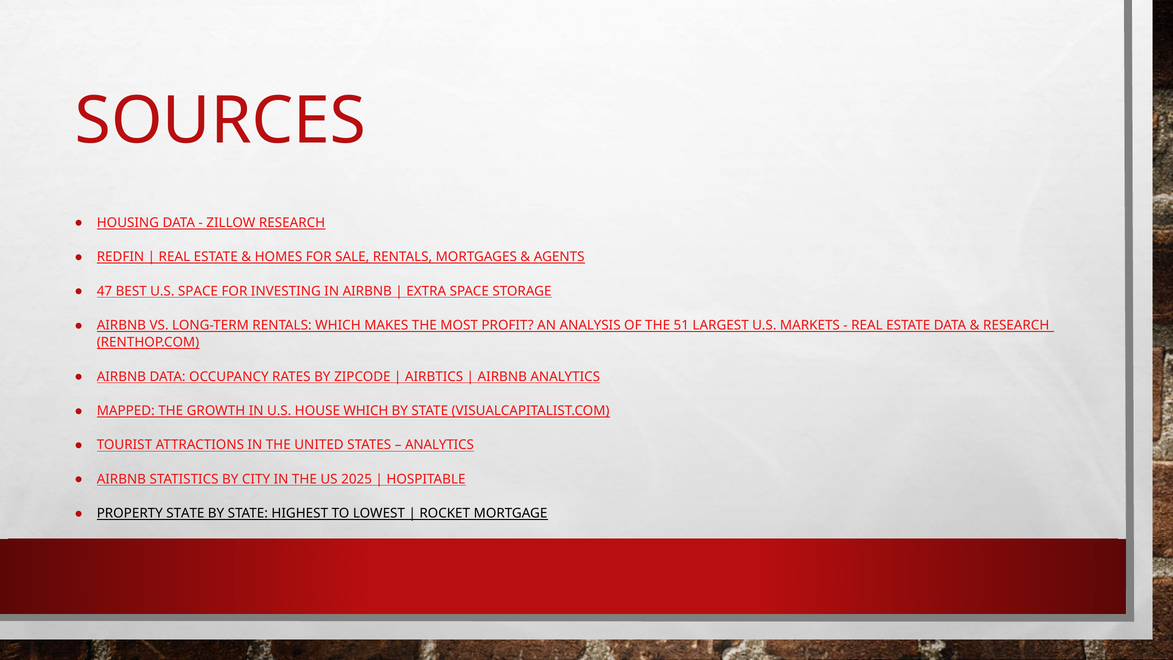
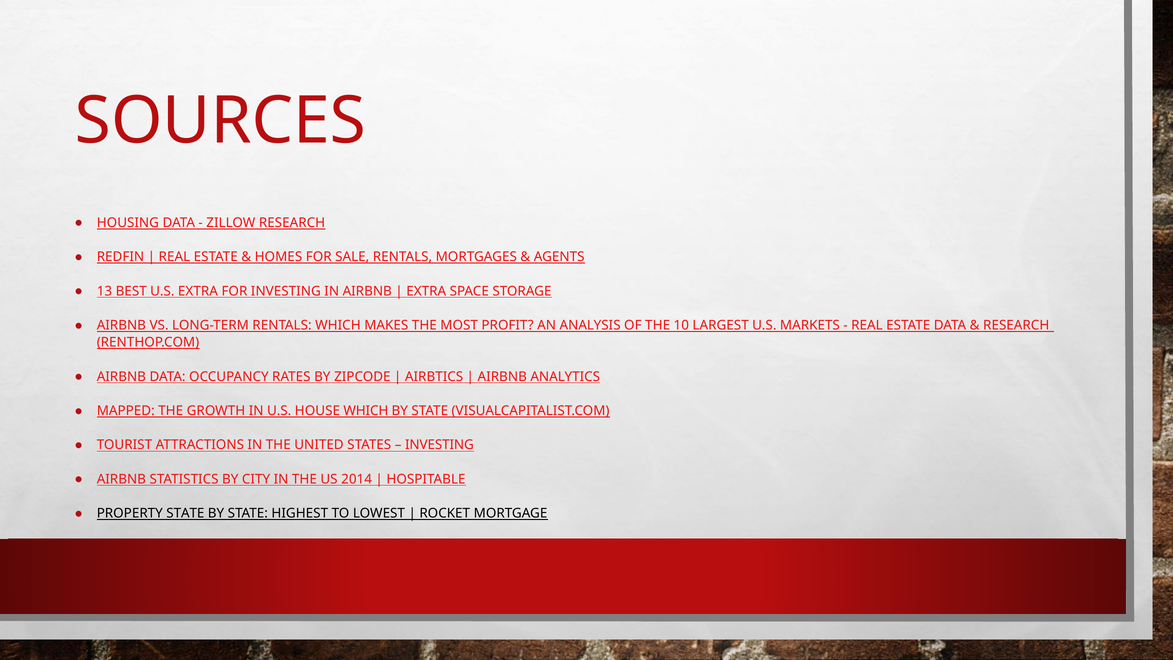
47: 47 -> 13 (104, 291)
U.S SPACE: SPACE -> EXTRA (198, 291)
51: 51 -> 10 (681, 325)
ANALYTICS: ANALYTICS -> INVESTING (439, 445)
2025: 2025 -> 2014 (357, 479)
